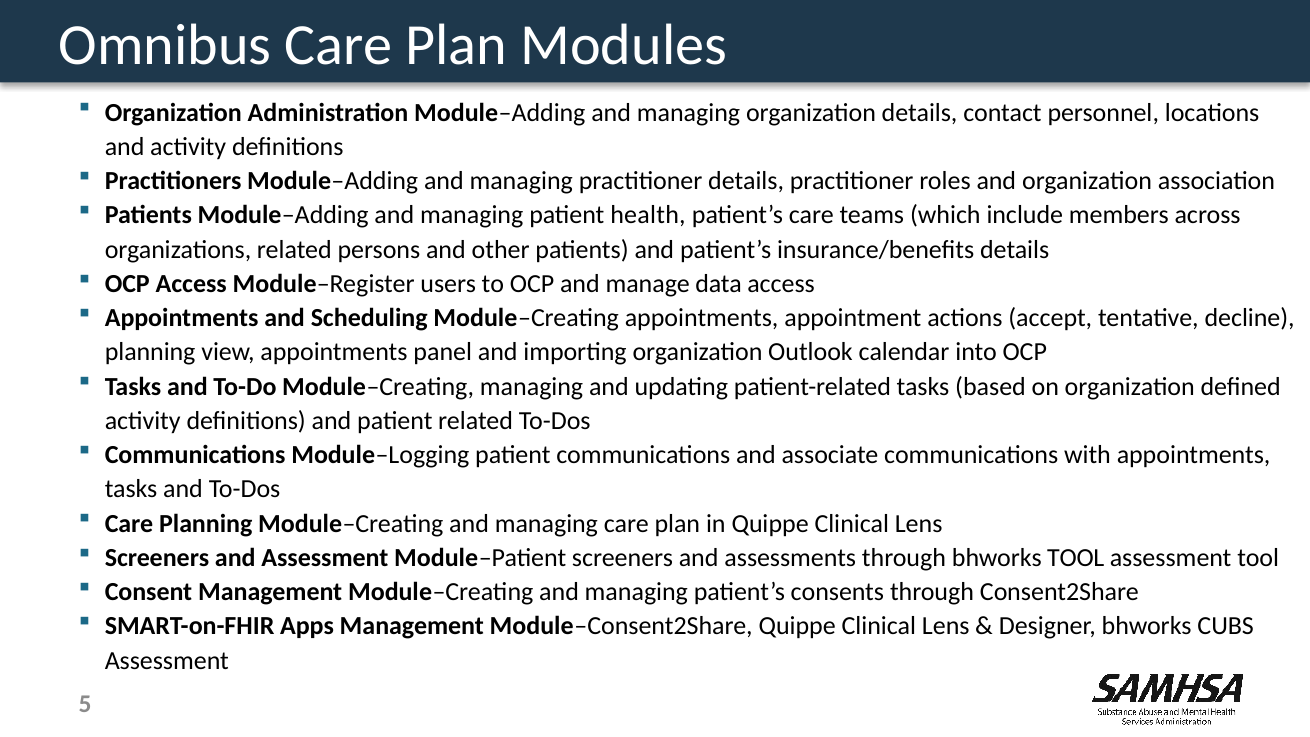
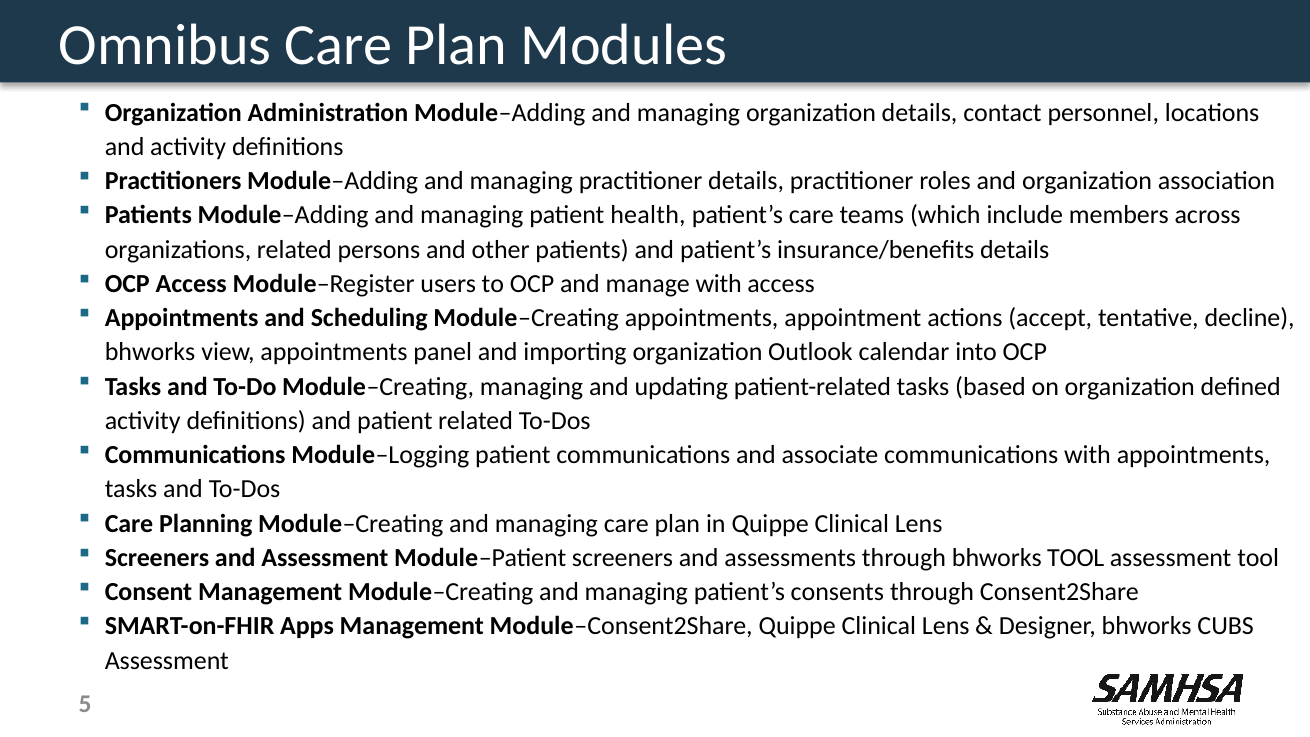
manage data: data -> with (719, 284)
planning: planning -> bhworks (150, 352)
